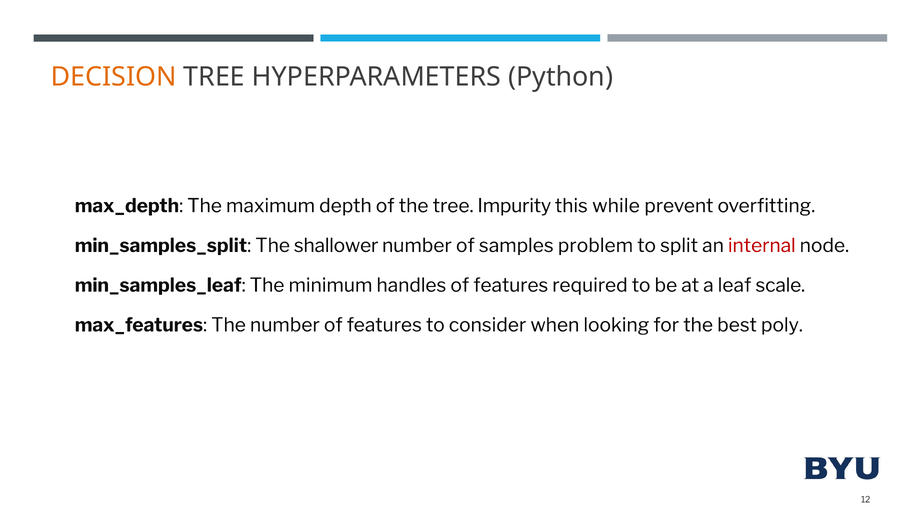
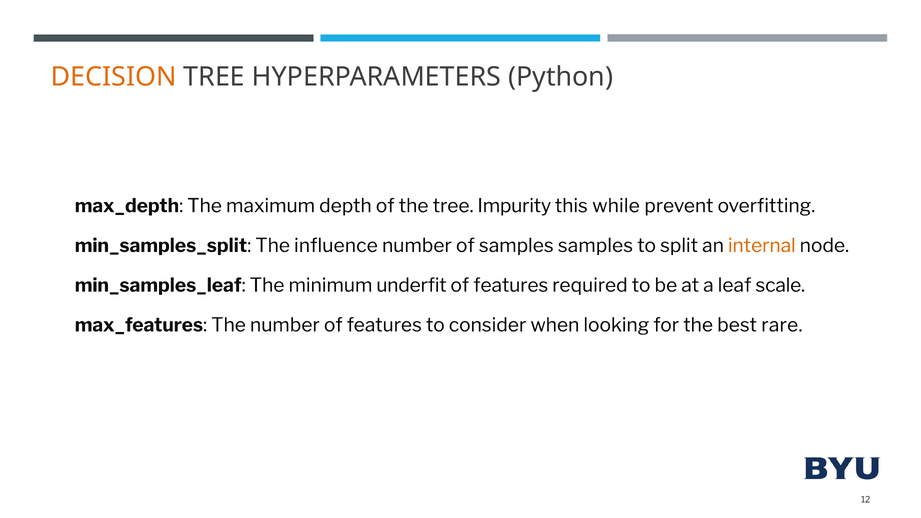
shallower: shallower -> influence (336, 246)
samples problem: problem -> samples (595, 246)
internal colour: red -> orange (762, 246)
handles: handles -> underfit (411, 285)
poly: poly -> rare (782, 325)
